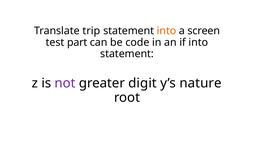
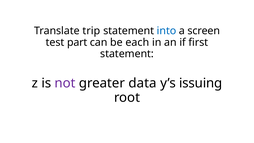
into colour: orange -> blue (167, 31)
code: code -> each (137, 42)
if into: into -> first (198, 42)
digit: digit -> data (143, 83)
nature: nature -> issuing (201, 83)
